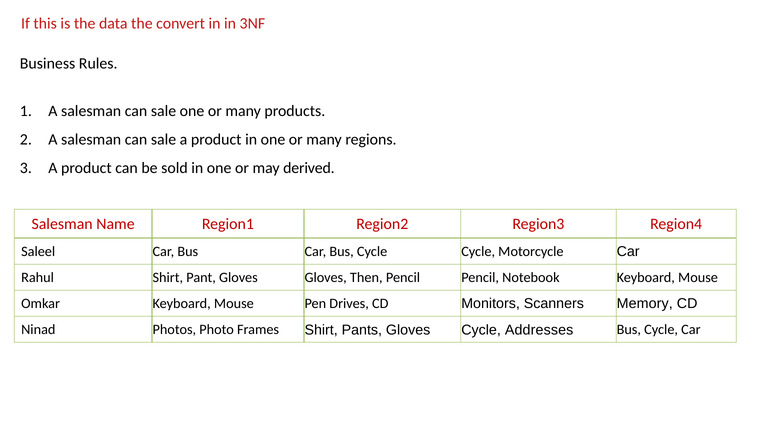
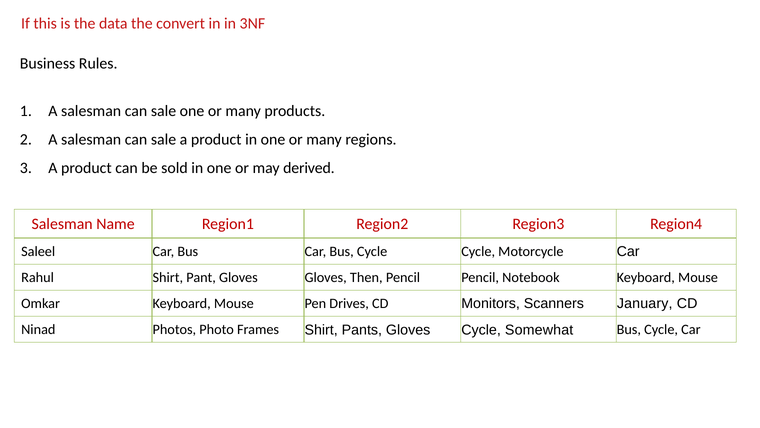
Memory: Memory -> January (645, 303)
Addresses: Addresses -> Somewhat (539, 330)
